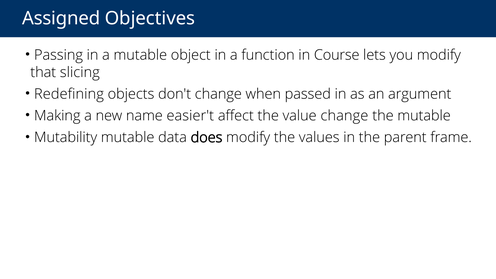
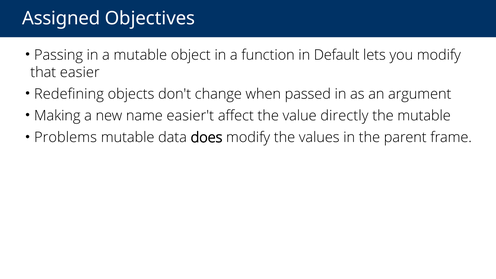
Course: Course -> Default (337, 55)
slicing: slicing -> easier (80, 72)
value change: change -> directly (344, 116)
Mutability: Mutability -> Problems (66, 137)
